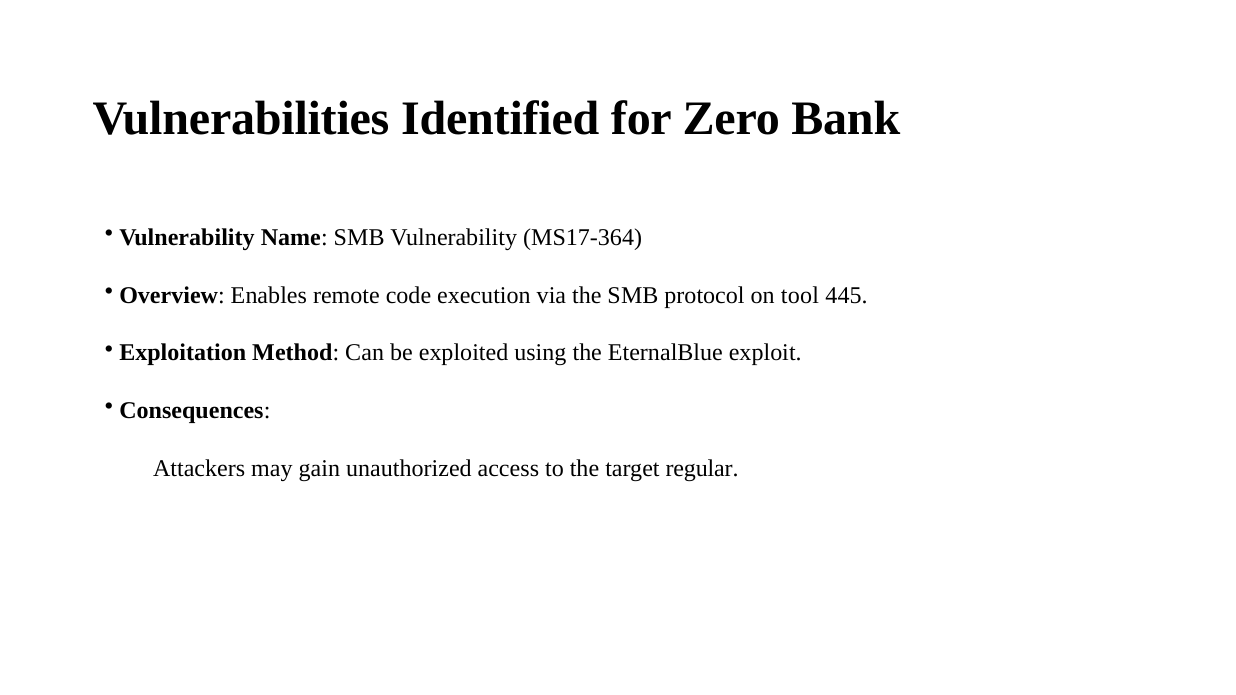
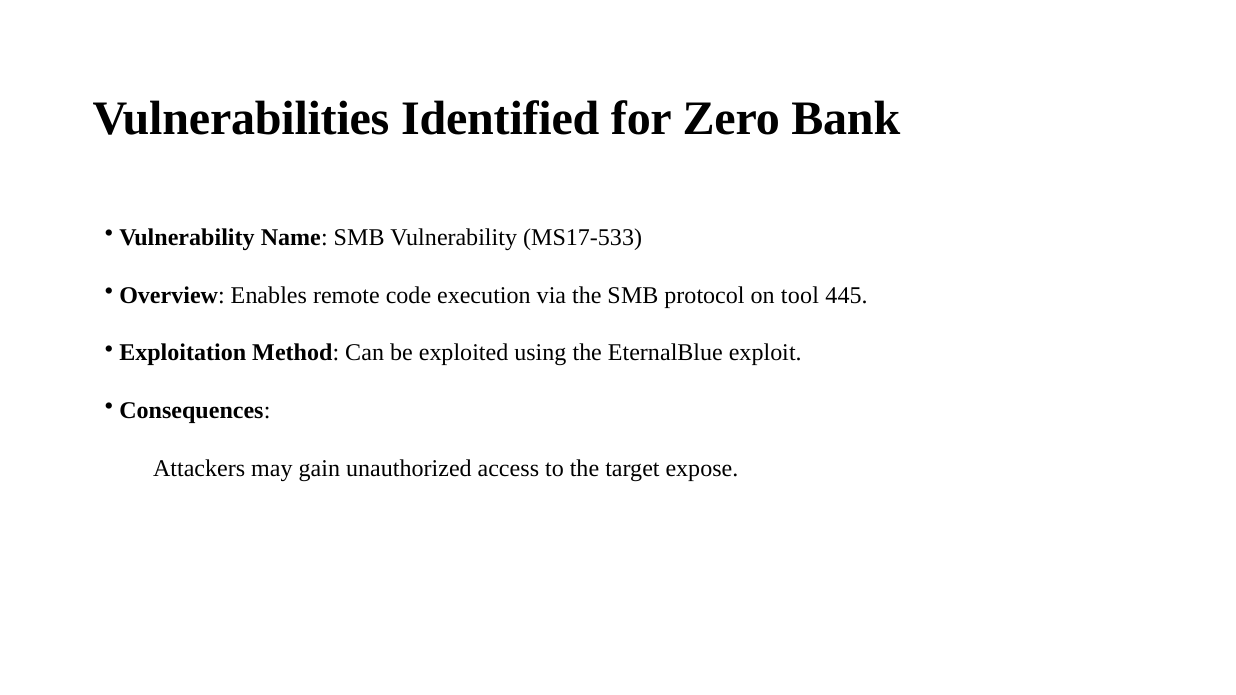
MS17-364: MS17-364 -> MS17-533 (583, 238)
regular: regular -> expose (702, 469)
